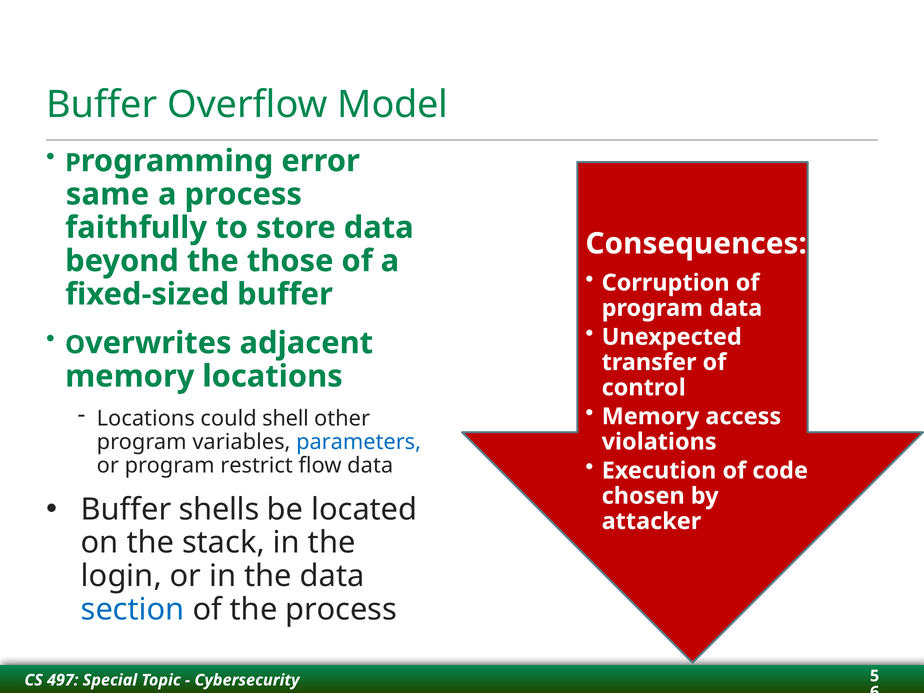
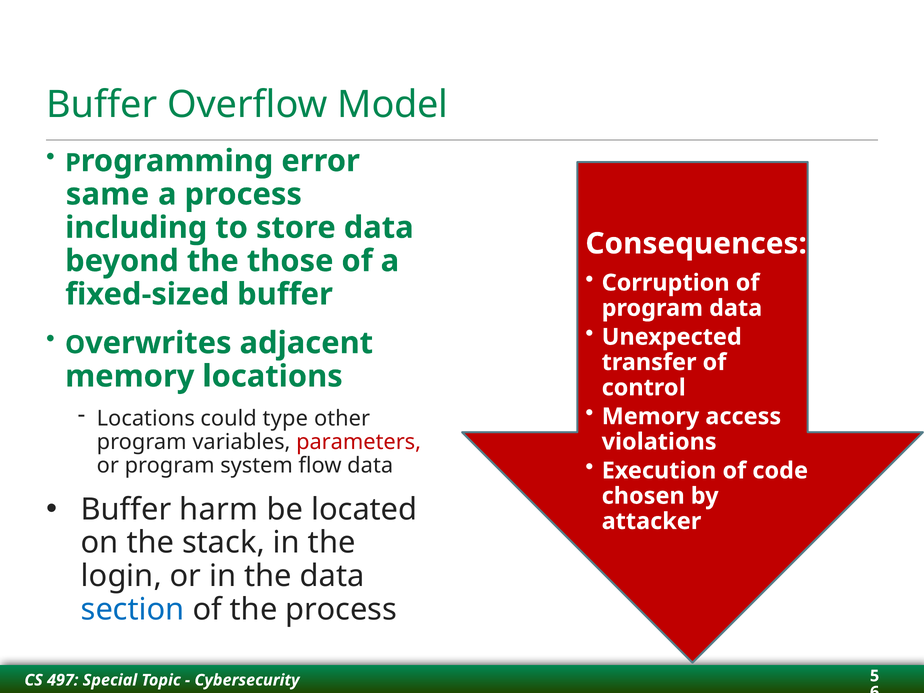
faithfully: faithfully -> including (136, 228)
shell: shell -> type (285, 418)
parameters colour: blue -> red (359, 442)
restrict: restrict -> system (257, 466)
shells: shells -> harm (219, 509)
